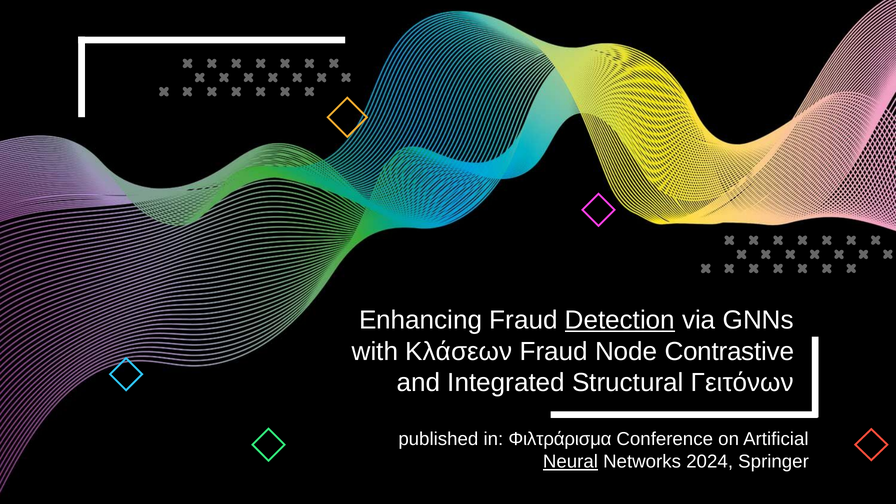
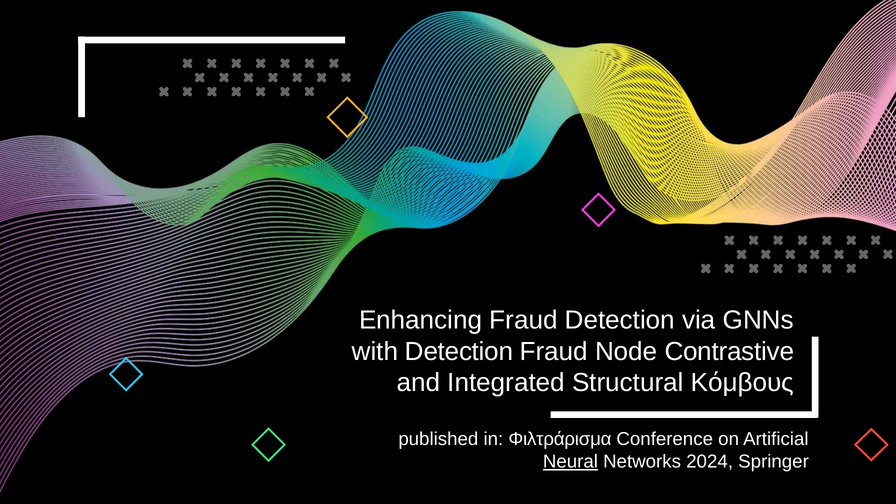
Detection underline: present -> none (620, 320)
with Κλάσεων: Κλάσεων -> Detection (459, 351)
Γειτόνων: Γειτόνων -> Κόμβους (742, 383)
